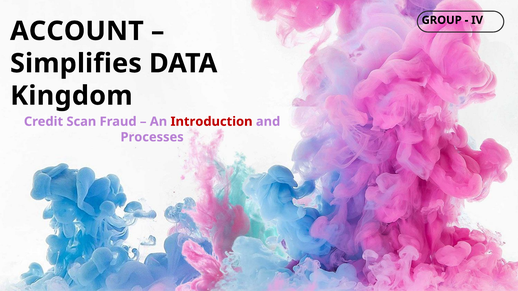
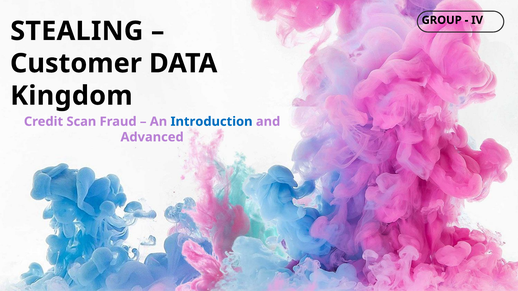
ACCOUNT: ACCOUNT -> STEALING (77, 31)
Simplifies: Simplifies -> Customer (76, 64)
Introduction colour: red -> blue (212, 122)
Processes: Processes -> Advanced (152, 137)
